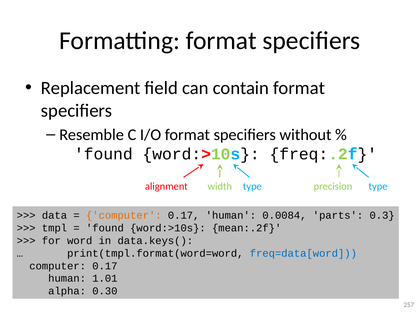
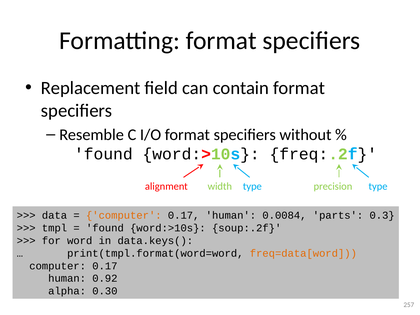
mean:.2f: mean:.2f -> soup:.2f (247, 228)
freq=data[word colour: blue -> orange (303, 253)
1.01: 1.01 -> 0.92 (105, 278)
